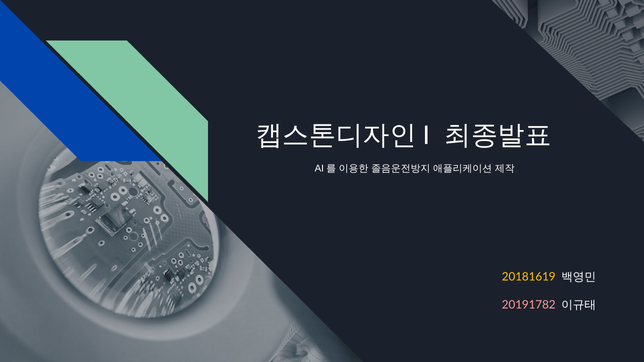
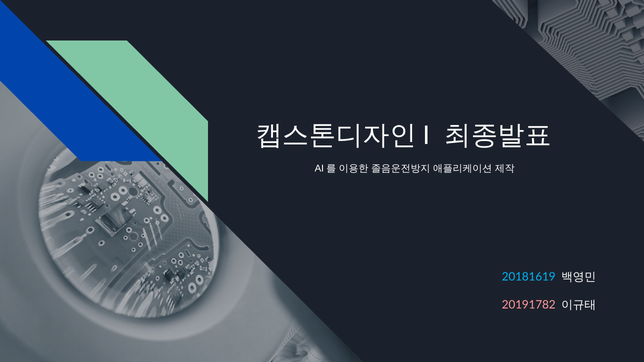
20181619 colour: yellow -> light blue (529, 277)
